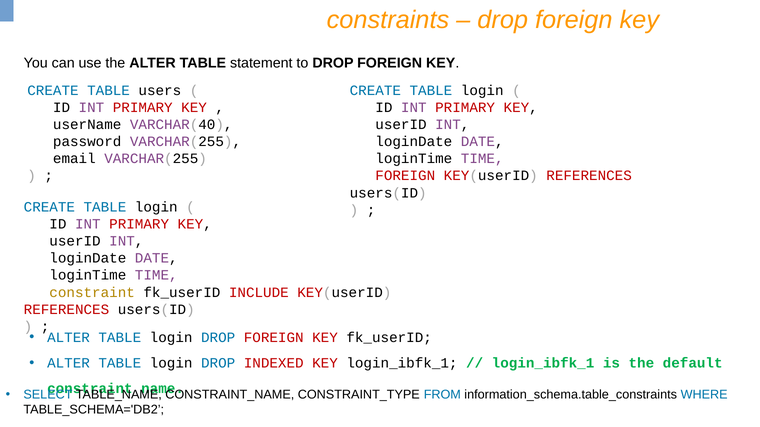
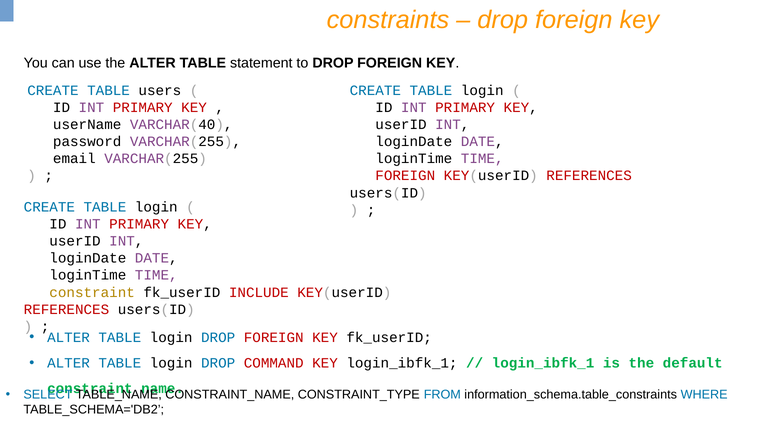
INDEXED: INDEXED -> COMMAND (274, 364)
